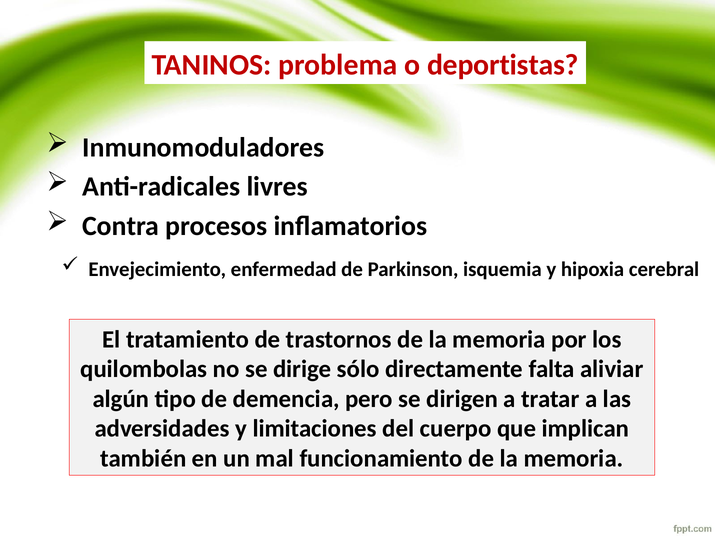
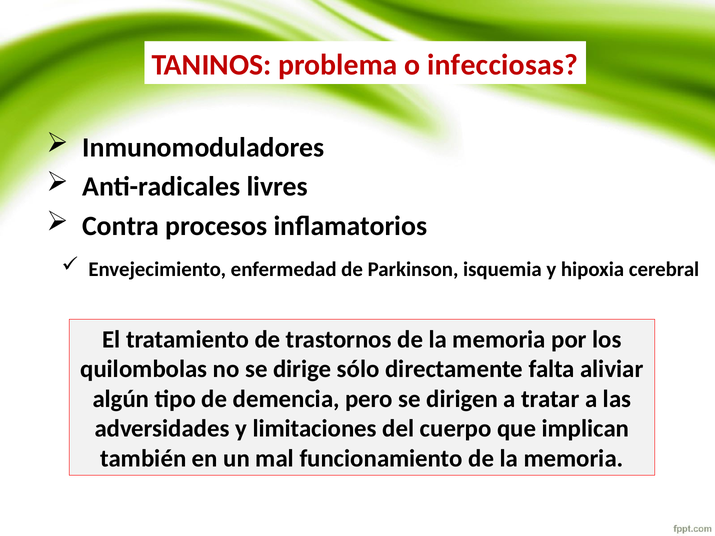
deportistas: deportistas -> infecciosas (503, 65)
